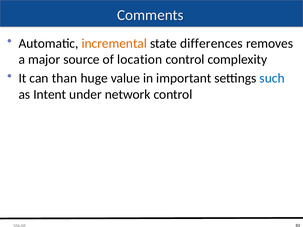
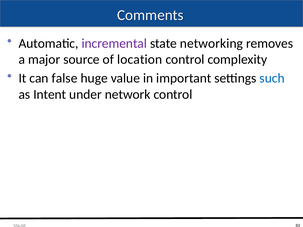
incremental colour: orange -> purple (114, 43)
differences: differences -> networking (211, 43)
than: than -> false (65, 78)
